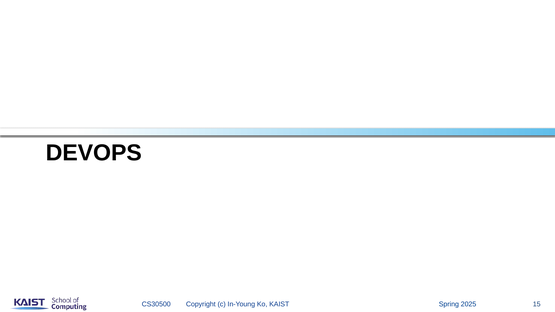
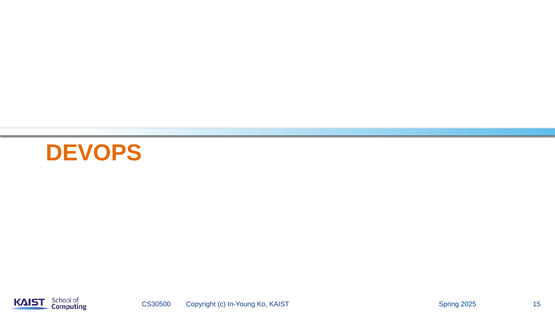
DEVOPS colour: black -> orange (94, 153)
